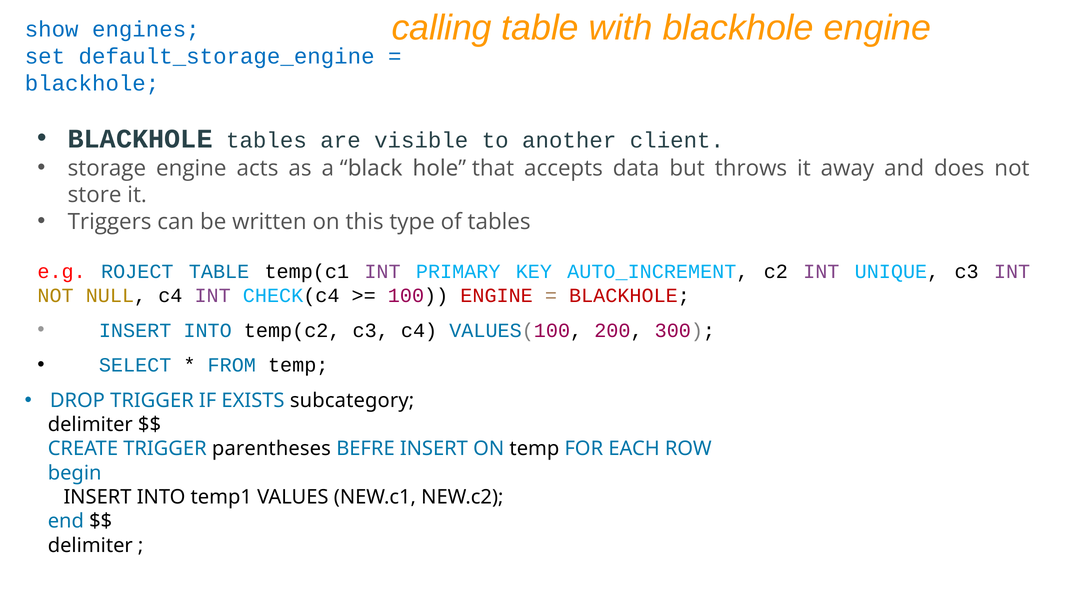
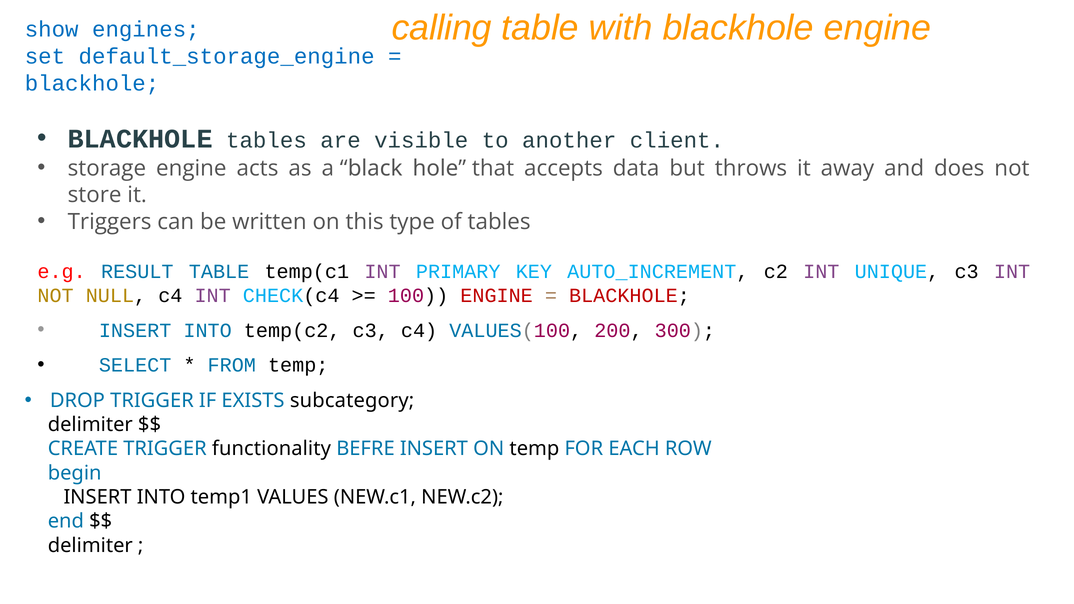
ROJECT: ROJECT -> RESULT (137, 271)
parentheses: parentheses -> functionality (271, 449)
